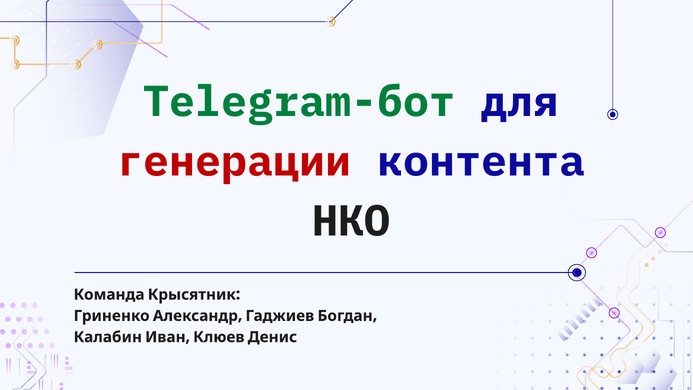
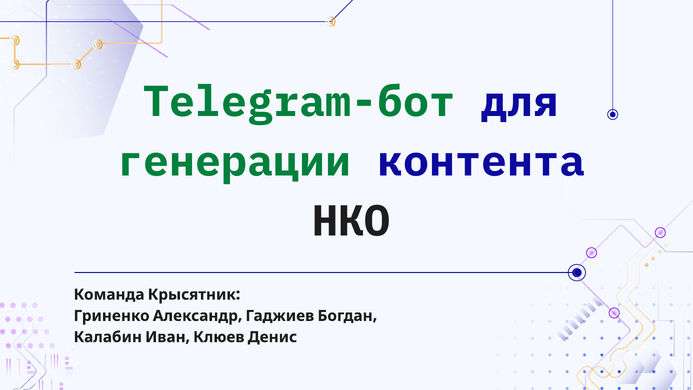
генерации colour: red -> green (234, 161)
